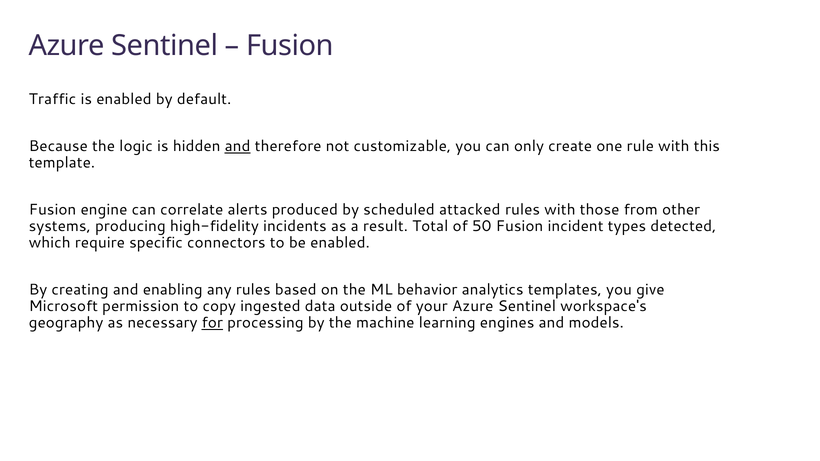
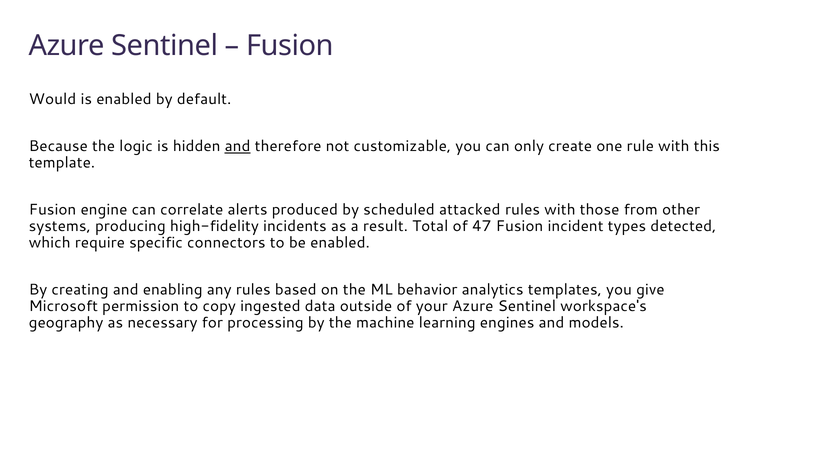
Traffic: Traffic -> Would (52, 99)
50: 50 -> 47 (482, 226)
for underline: present -> none (212, 323)
